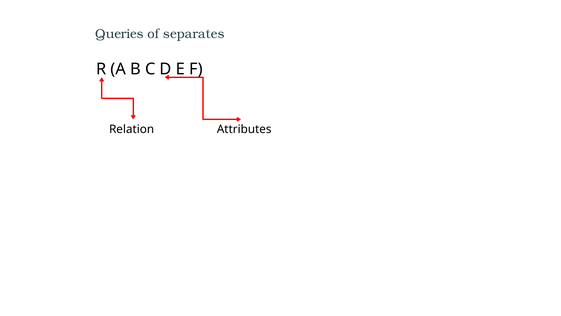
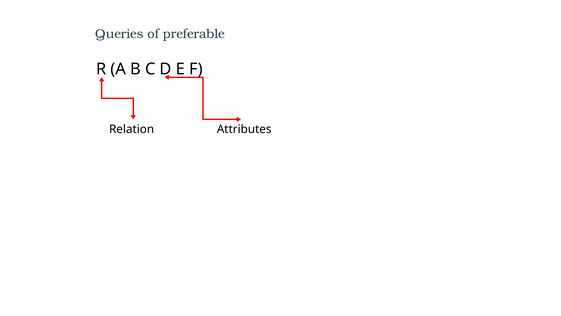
separates: separates -> preferable (194, 34)
